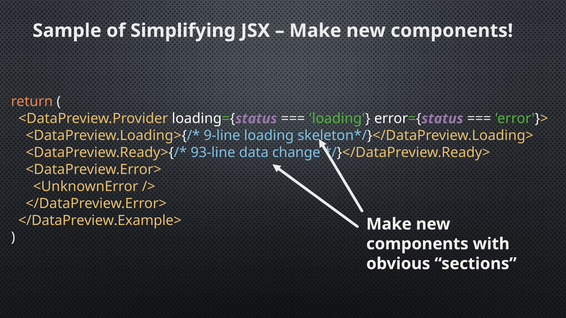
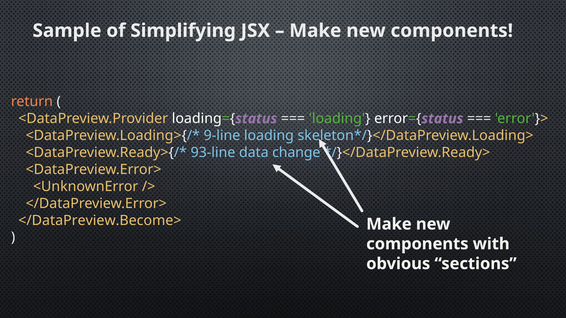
</DataPreview.Example>: </DataPreview.Example> -> </DataPreview.Become> (100, 221)
